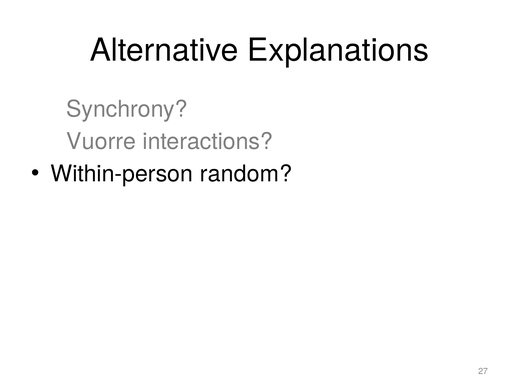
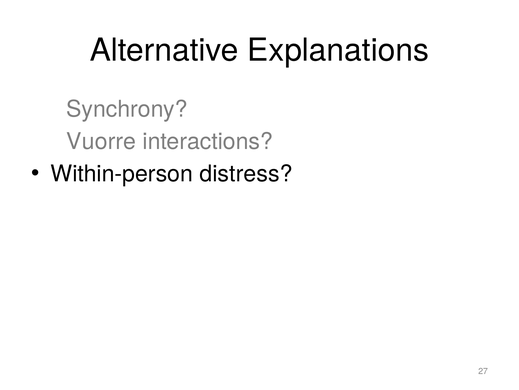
random: random -> distress (246, 173)
